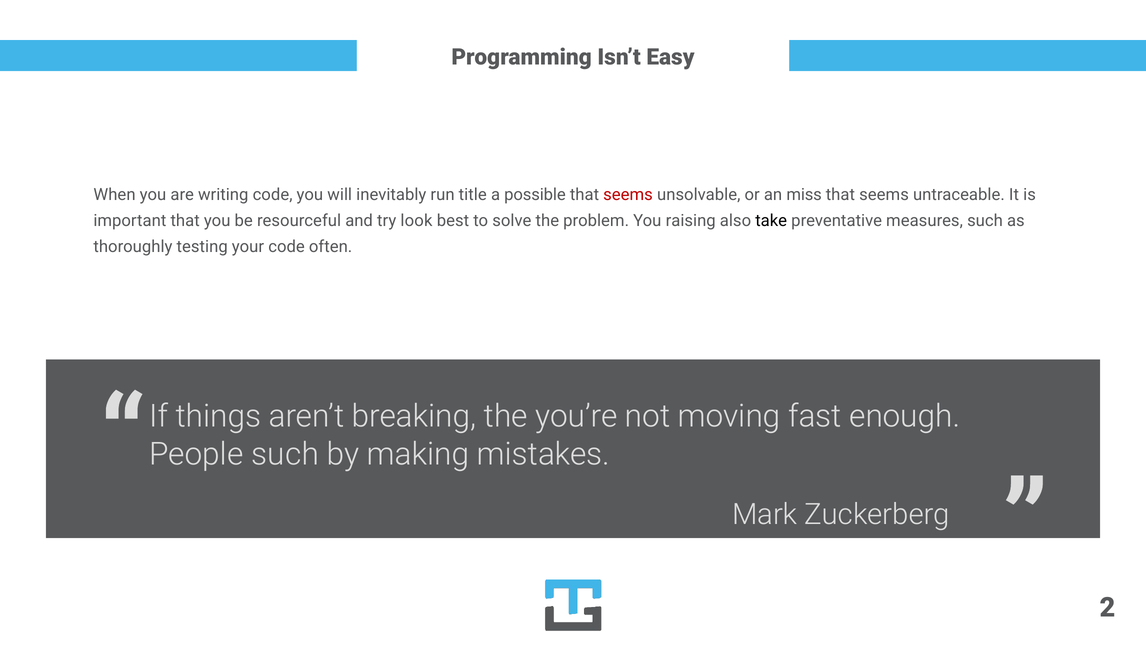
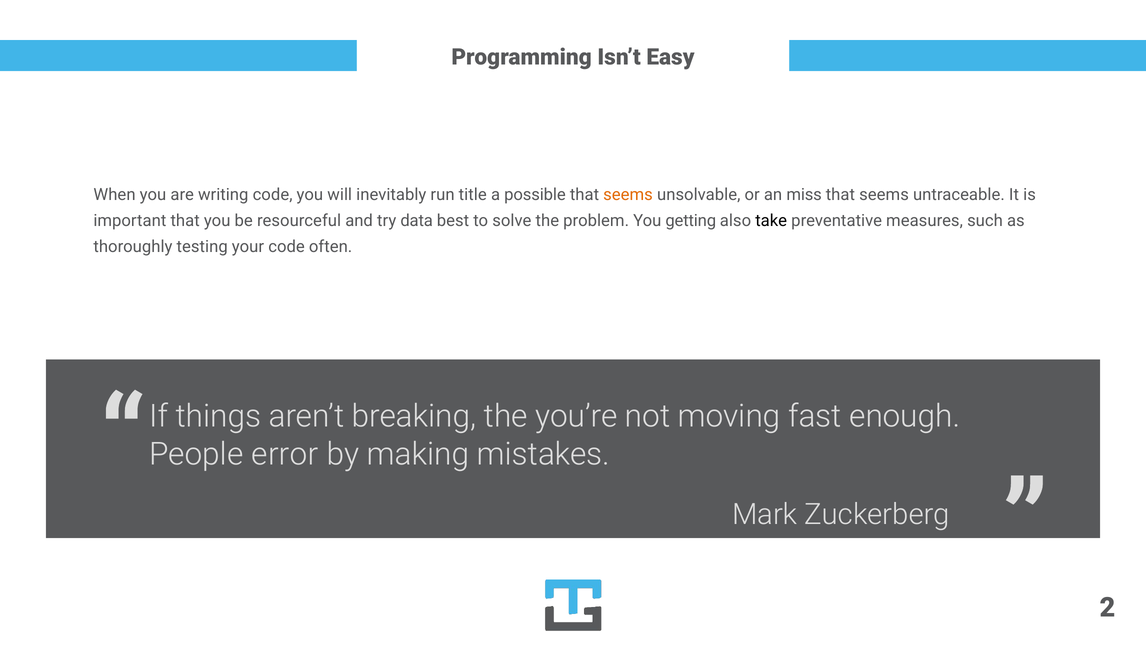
seems colour: red -> orange (628, 195)
look: look -> data (417, 221)
raising: raising -> getting (691, 221)
People such: such -> error (285, 454)
